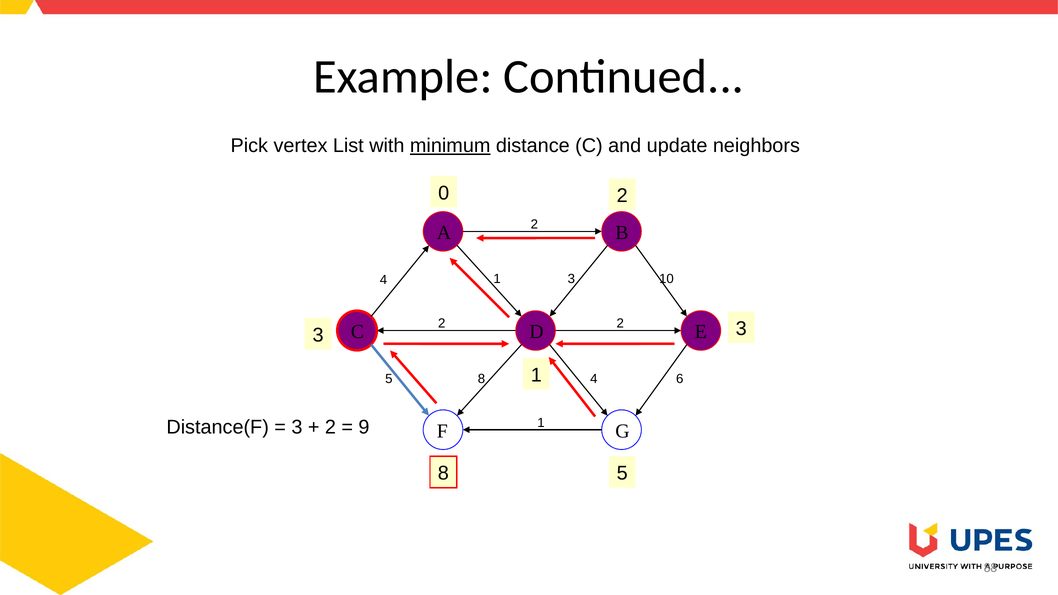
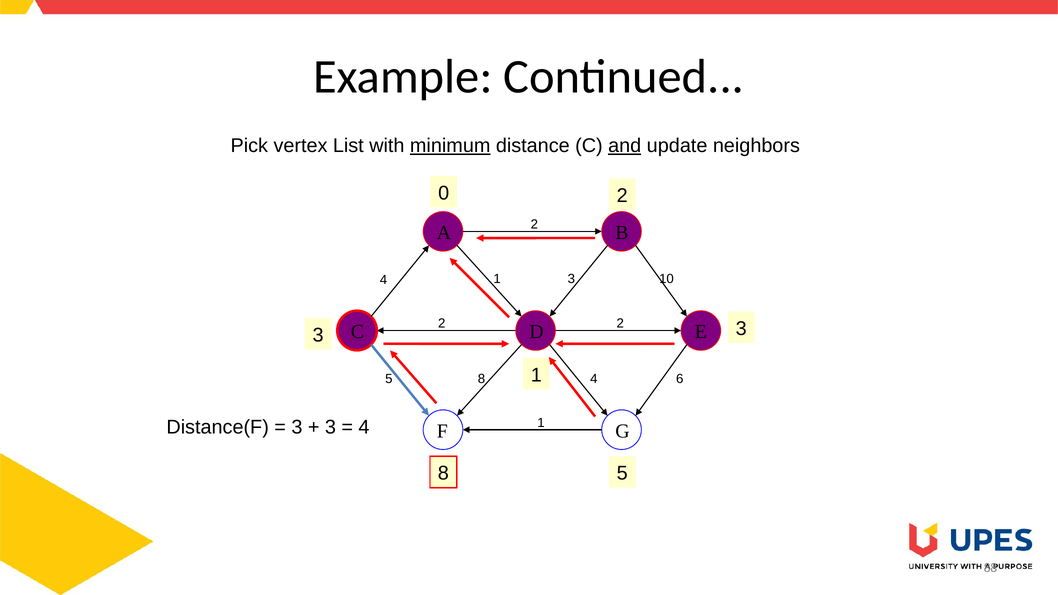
and underline: none -> present (625, 146)
2: 2 -> 3 (330, 427)
9: 9 -> 4 (364, 427)
